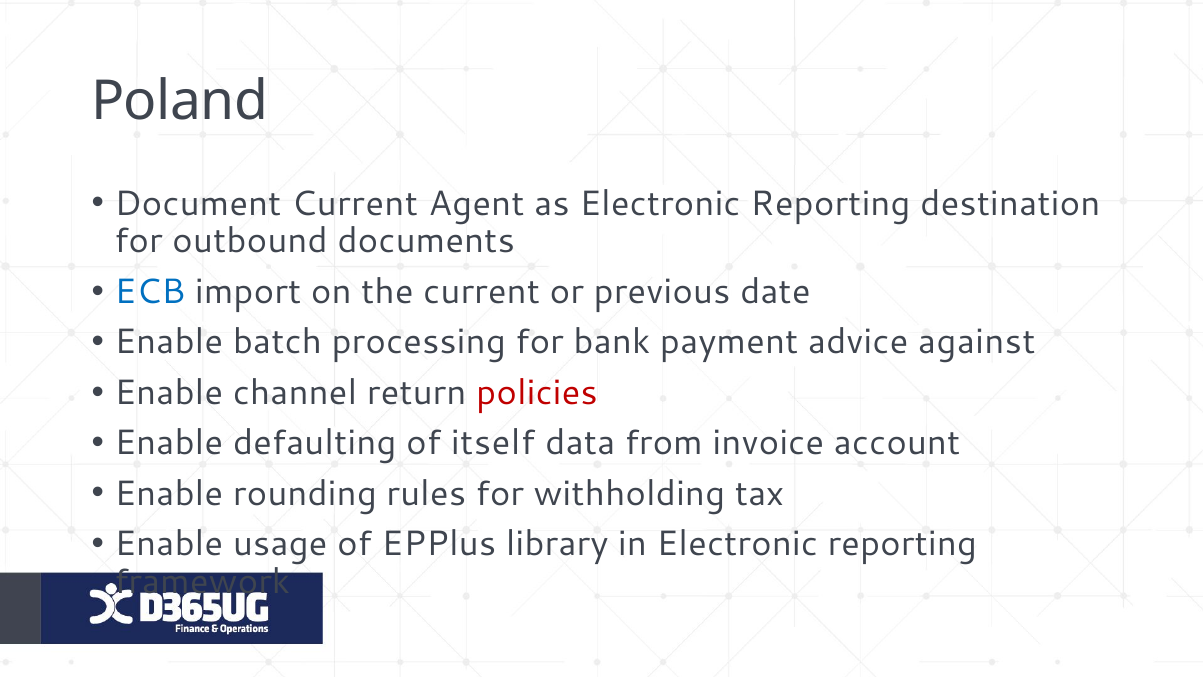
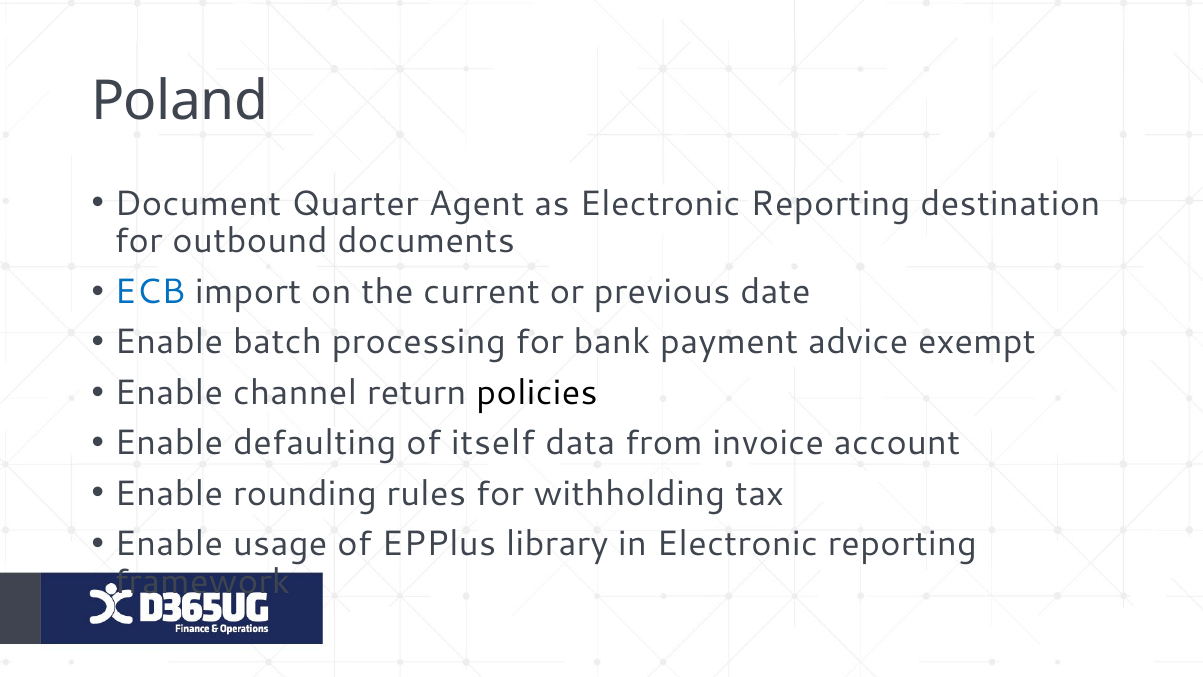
Document Current: Current -> Quarter (355, 203)
against: against -> exempt (977, 342)
policies colour: red -> black (537, 393)
